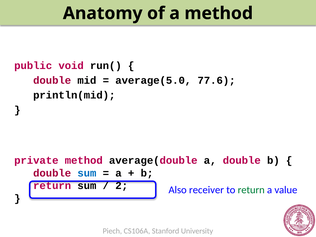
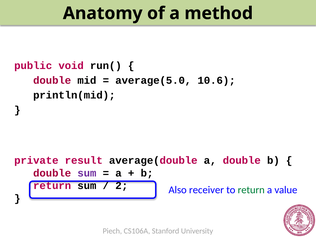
77.6: 77.6 -> 10.6 (217, 80)
private method: method -> result (84, 160)
sum colour: blue -> purple (87, 173)
